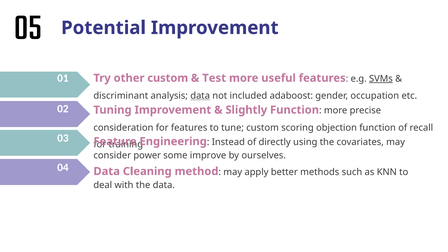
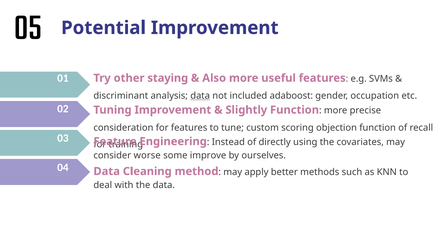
other custom: custom -> staying (168, 78)
Test: Test -> Also (214, 78)
SVMs underline: present -> none (381, 79)
power: power -> worse (147, 155)
